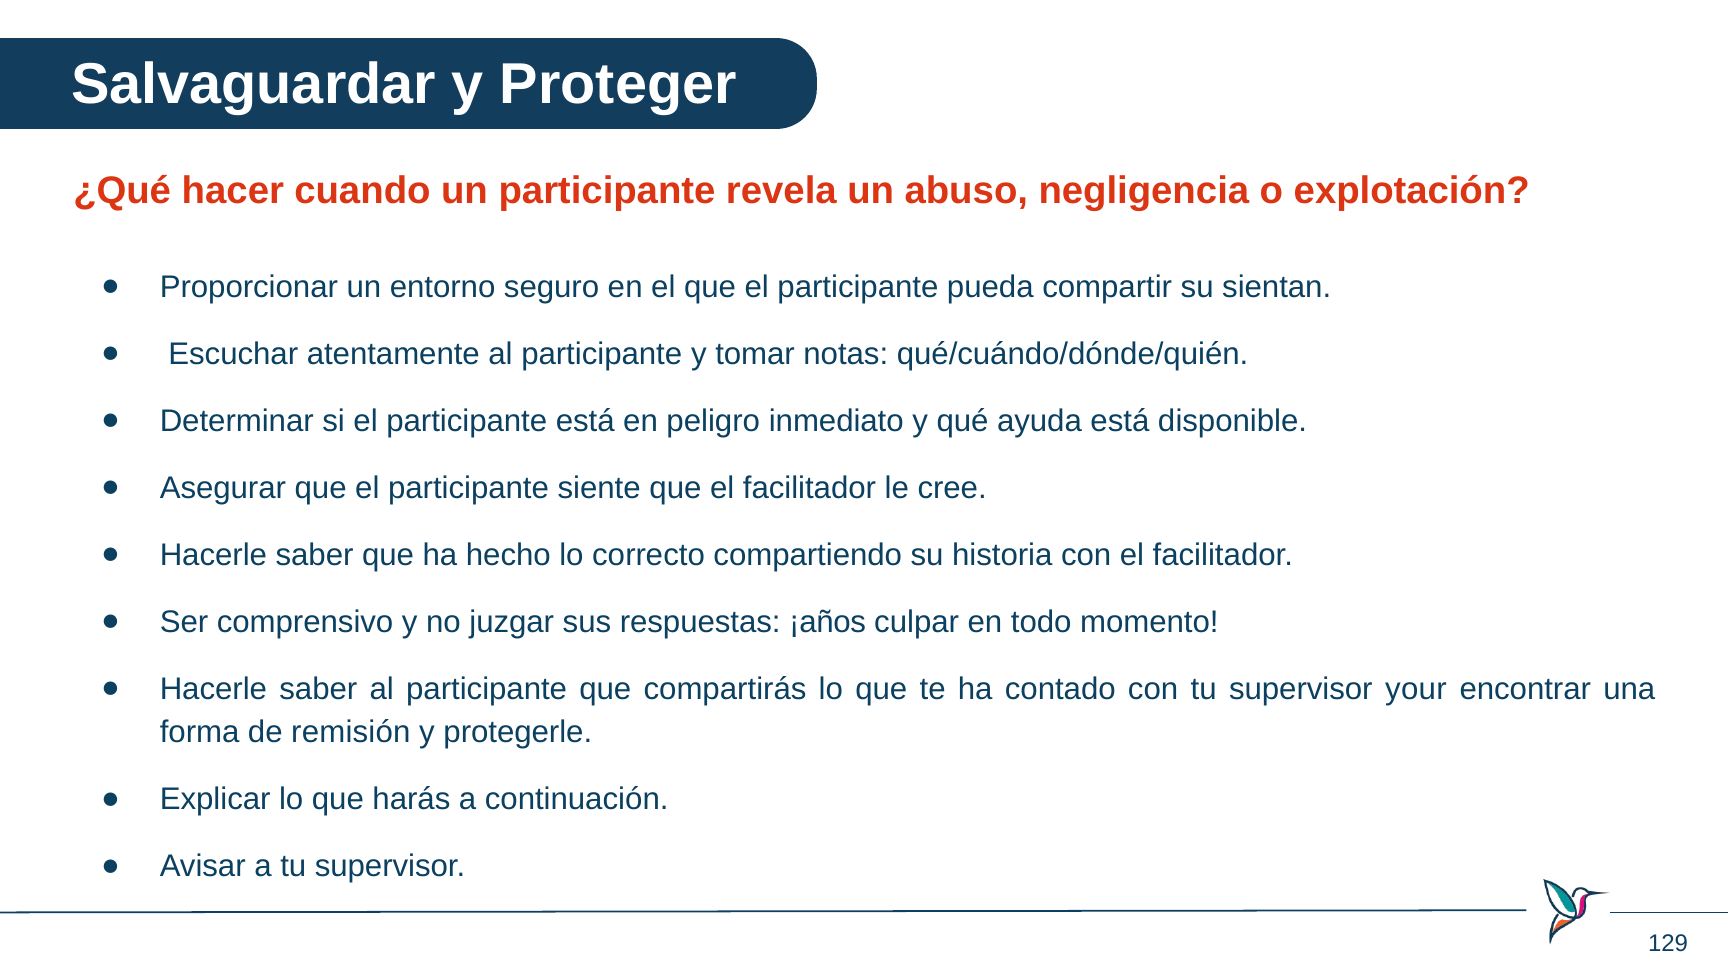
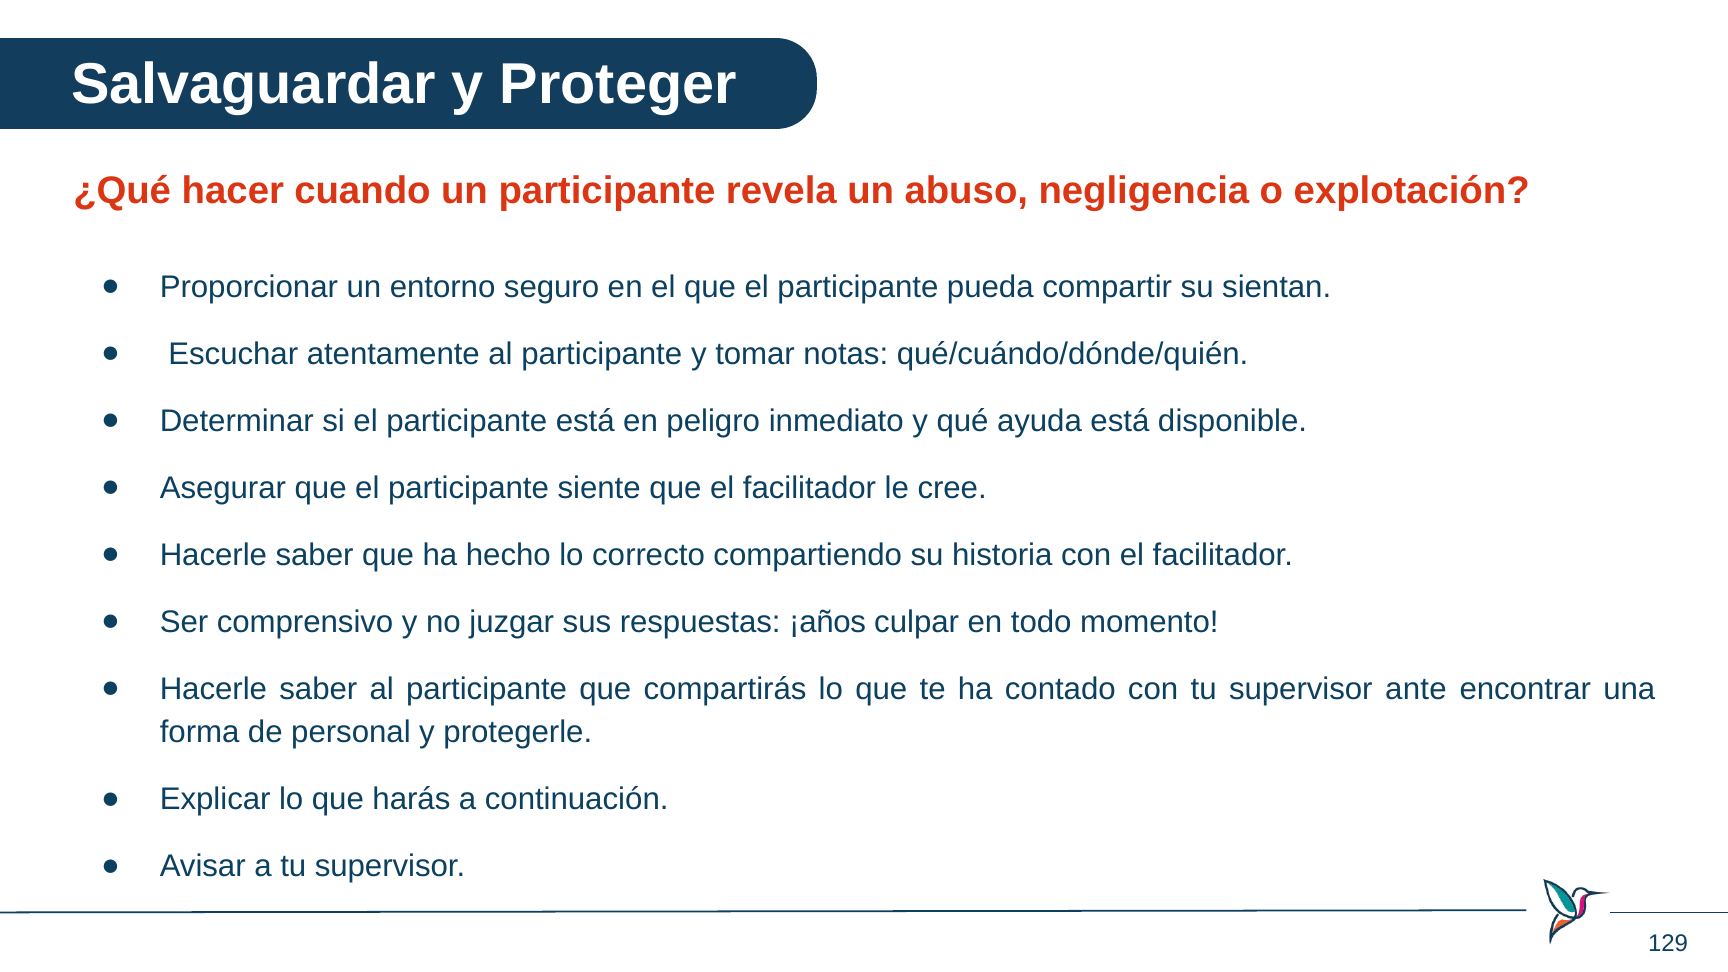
your: your -> ante (1416, 689)
remisión: remisión -> personal (351, 733)
